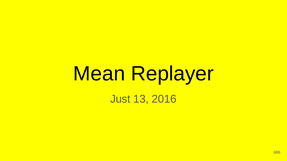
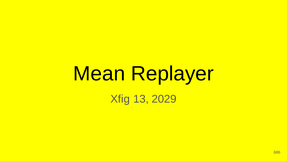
Just: Just -> Xfig (120, 99)
2016: 2016 -> 2029 (164, 99)
